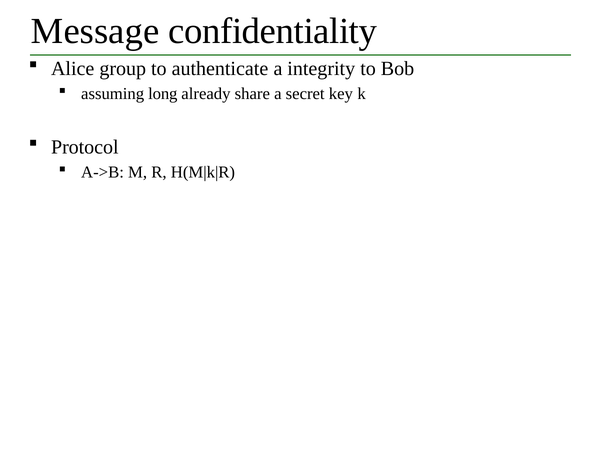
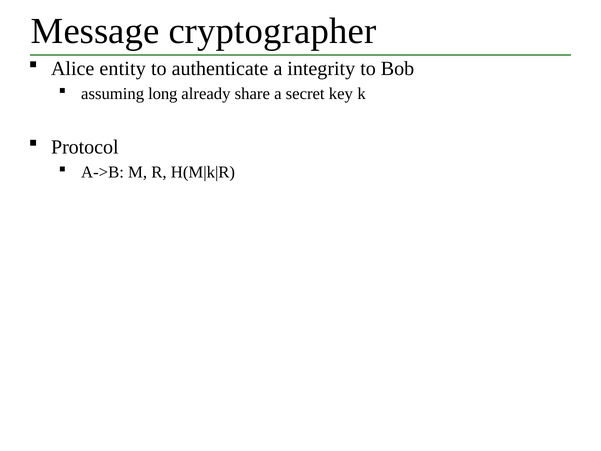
confidentiality: confidentiality -> cryptographer (272, 31)
group: group -> entity (123, 68)
